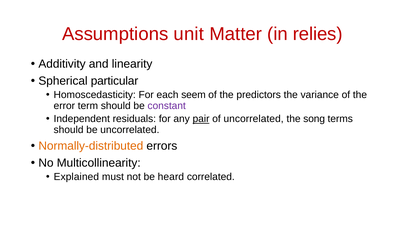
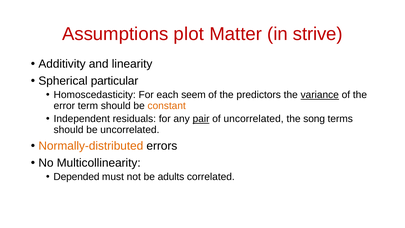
unit: unit -> plot (189, 34)
relies: relies -> strive (318, 34)
variance underline: none -> present (320, 95)
constant colour: purple -> orange (167, 106)
Explained: Explained -> Depended (76, 177)
heard: heard -> adults (171, 177)
